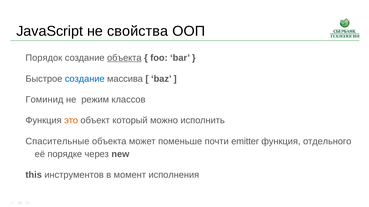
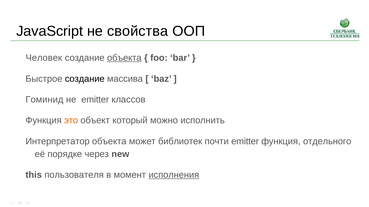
Порядок: Порядок -> Человек (44, 58)
создание colour: blue -> black (85, 79)
не режим: режим -> emitter (95, 100)
Спасительные: Спасительные -> Интерпретатор (58, 142)
поменьше: поменьше -> библиотек (180, 142)
инструментов: инструментов -> пользователя (74, 175)
исполнения underline: none -> present (174, 175)
